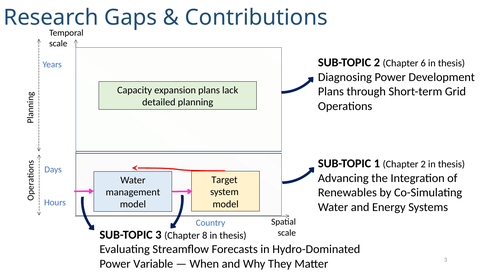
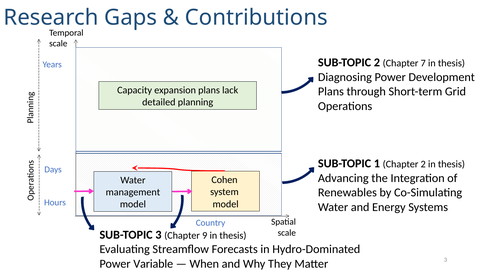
6: 6 -> 7 (423, 63)
Target: Target -> Cohen (224, 180)
8: 8 -> 9 (205, 236)
